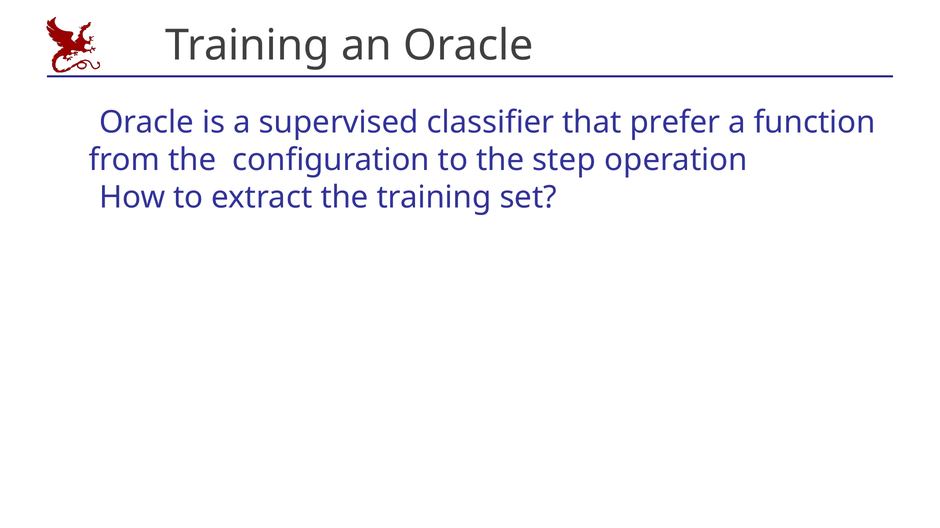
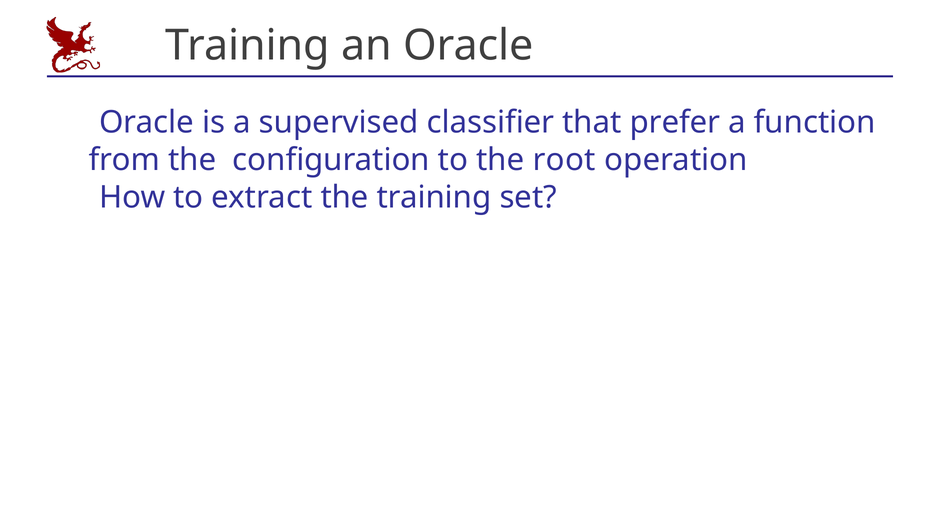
step: step -> root (564, 160)
